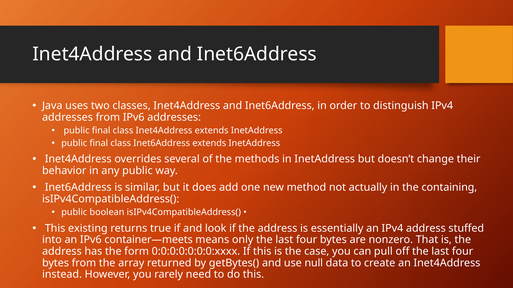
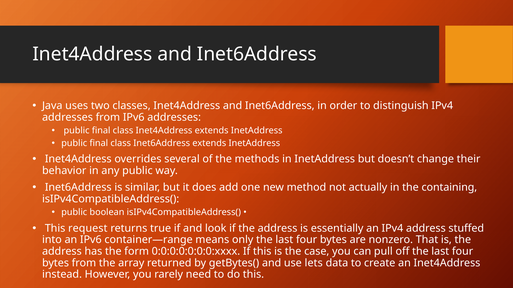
existing: existing -> request (88, 229)
container—meets: container—meets -> container—range (149, 240)
null: null -> lets (314, 263)
